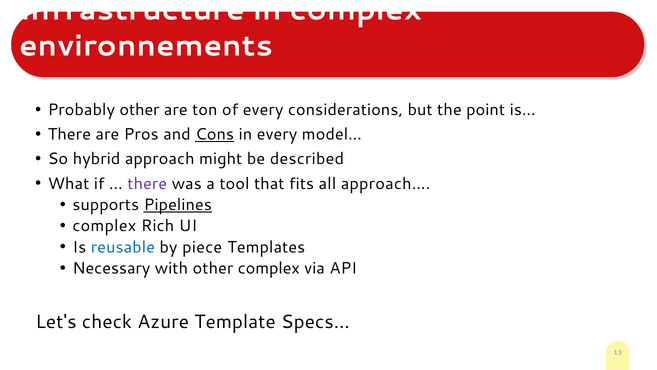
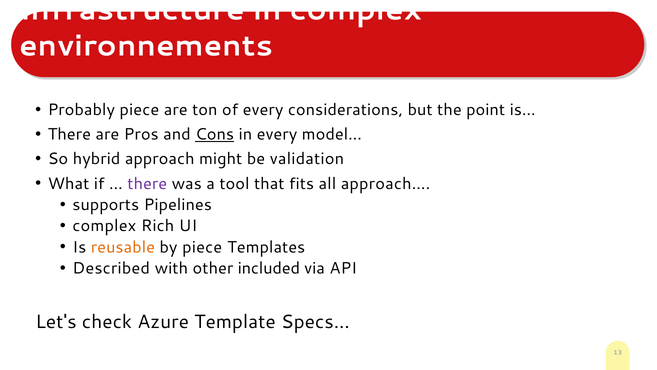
Probably other: other -> piece (139, 110)
described: described -> validation (307, 159)
Pipelines underline: present -> none (178, 204)
reusable colour: blue -> orange (123, 247)
Necessary: Necessary -> Described (111, 268)
other complex: complex -> included (269, 268)
